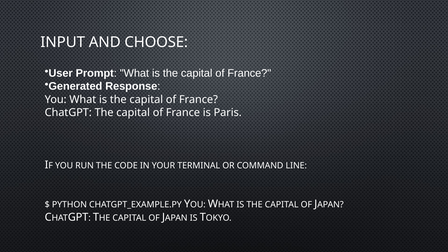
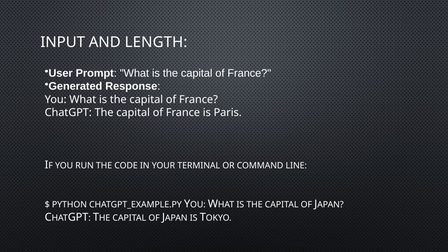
CHOOSE: CHOOSE -> LENGTH (156, 42)
